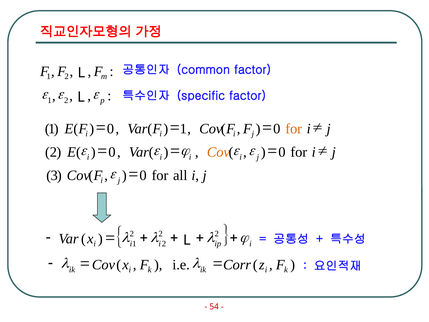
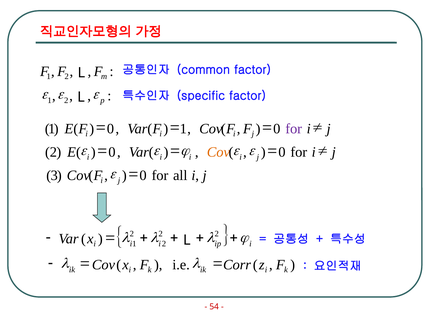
for colour: orange -> purple (294, 129)
